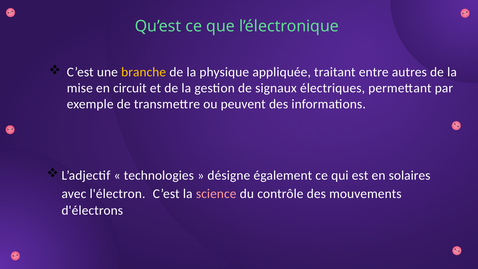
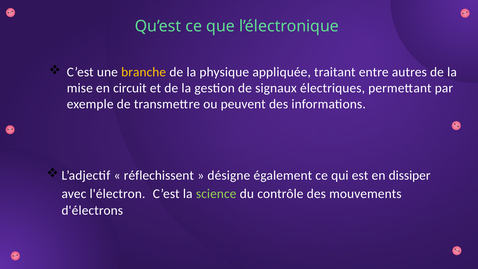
technologies: technologies -> réflechissent (159, 175)
solaires: solaires -> dissiper (410, 175)
science colour: pink -> light green (216, 194)
